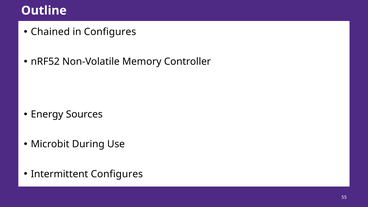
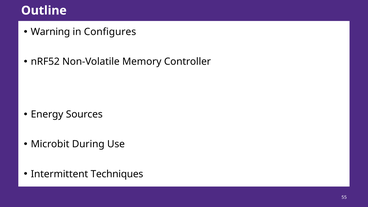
Chained: Chained -> Warning (50, 32)
Intermittent Configures: Configures -> Techniques (117, 174)
